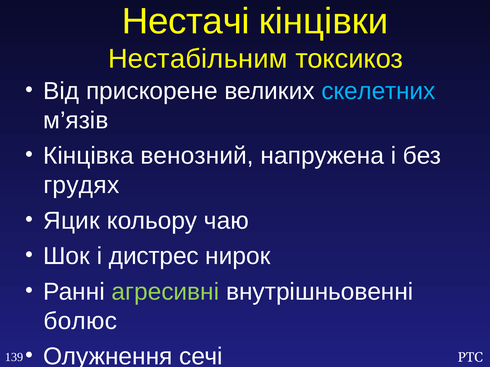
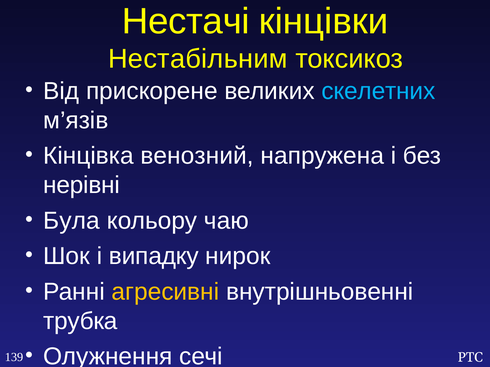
грудях: грудях -> нерівні (82, 185)
Яцик: Яцик -> Була (72, 221)
дистрес: дистрес -> випадку (154, 256)
агресивні colour: light green -> yellow (165, 292)
болюс: болюс -> трубка (80, 321)
